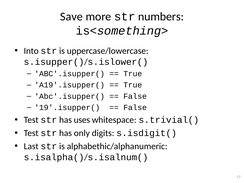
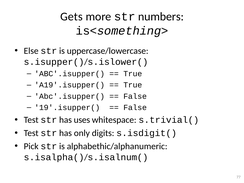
Save: Save -> Gets (72, 16)
Into: Into -> Else (31, 51)
Last: Last -> Pick (31, 146)
